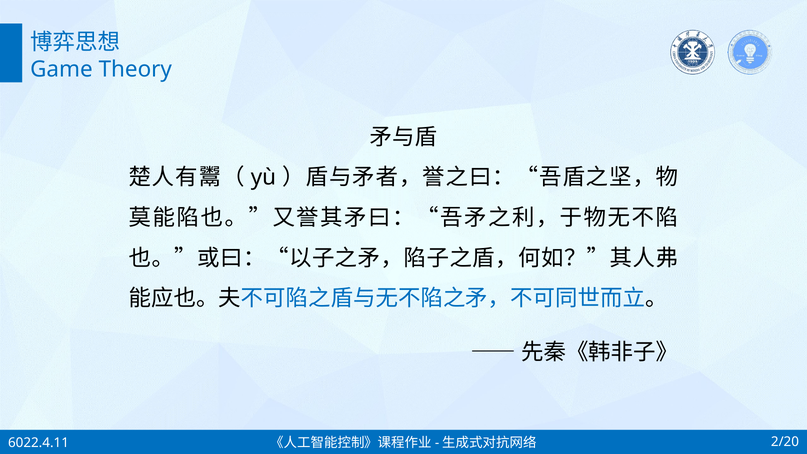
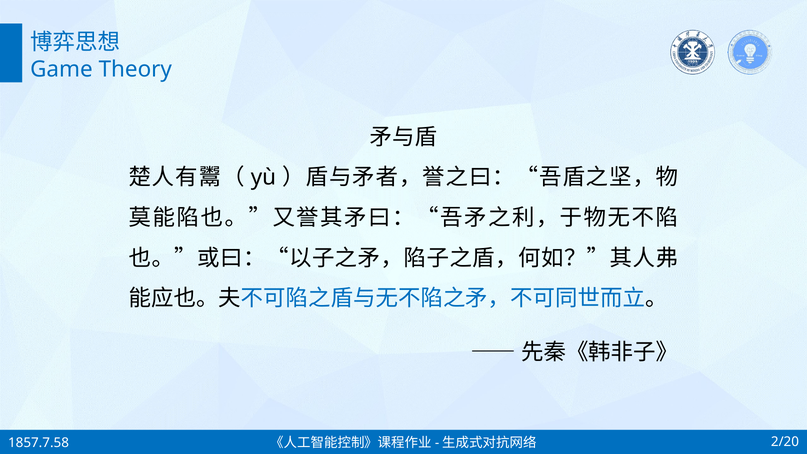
6022.4.11: 6022.4.11 -> 1857.7.58 (39, 443)
